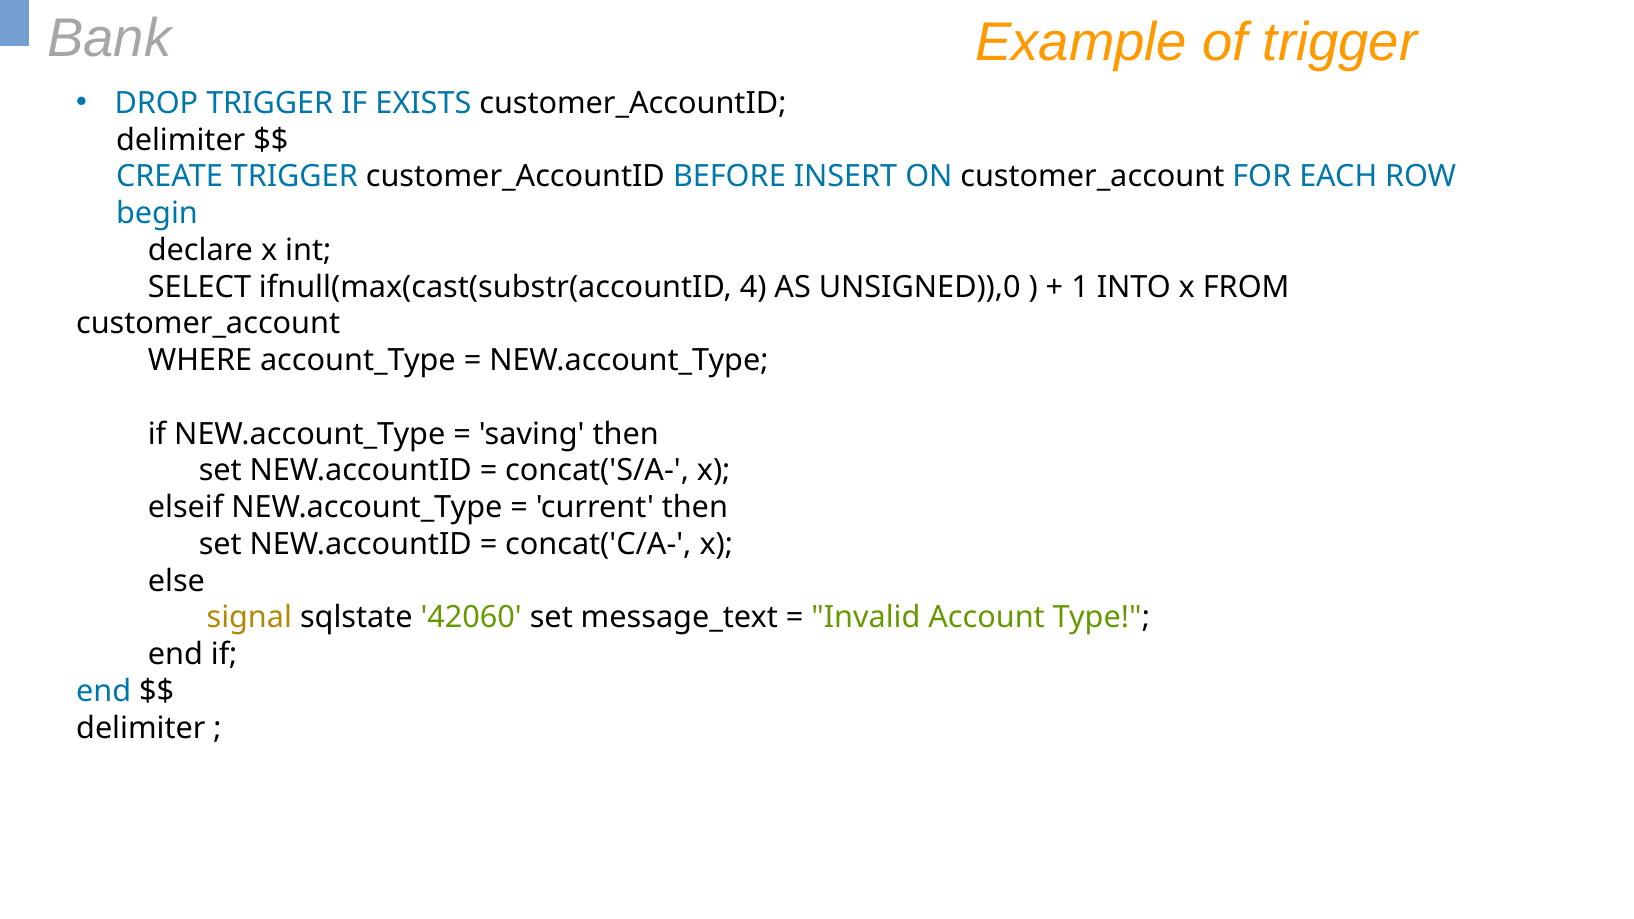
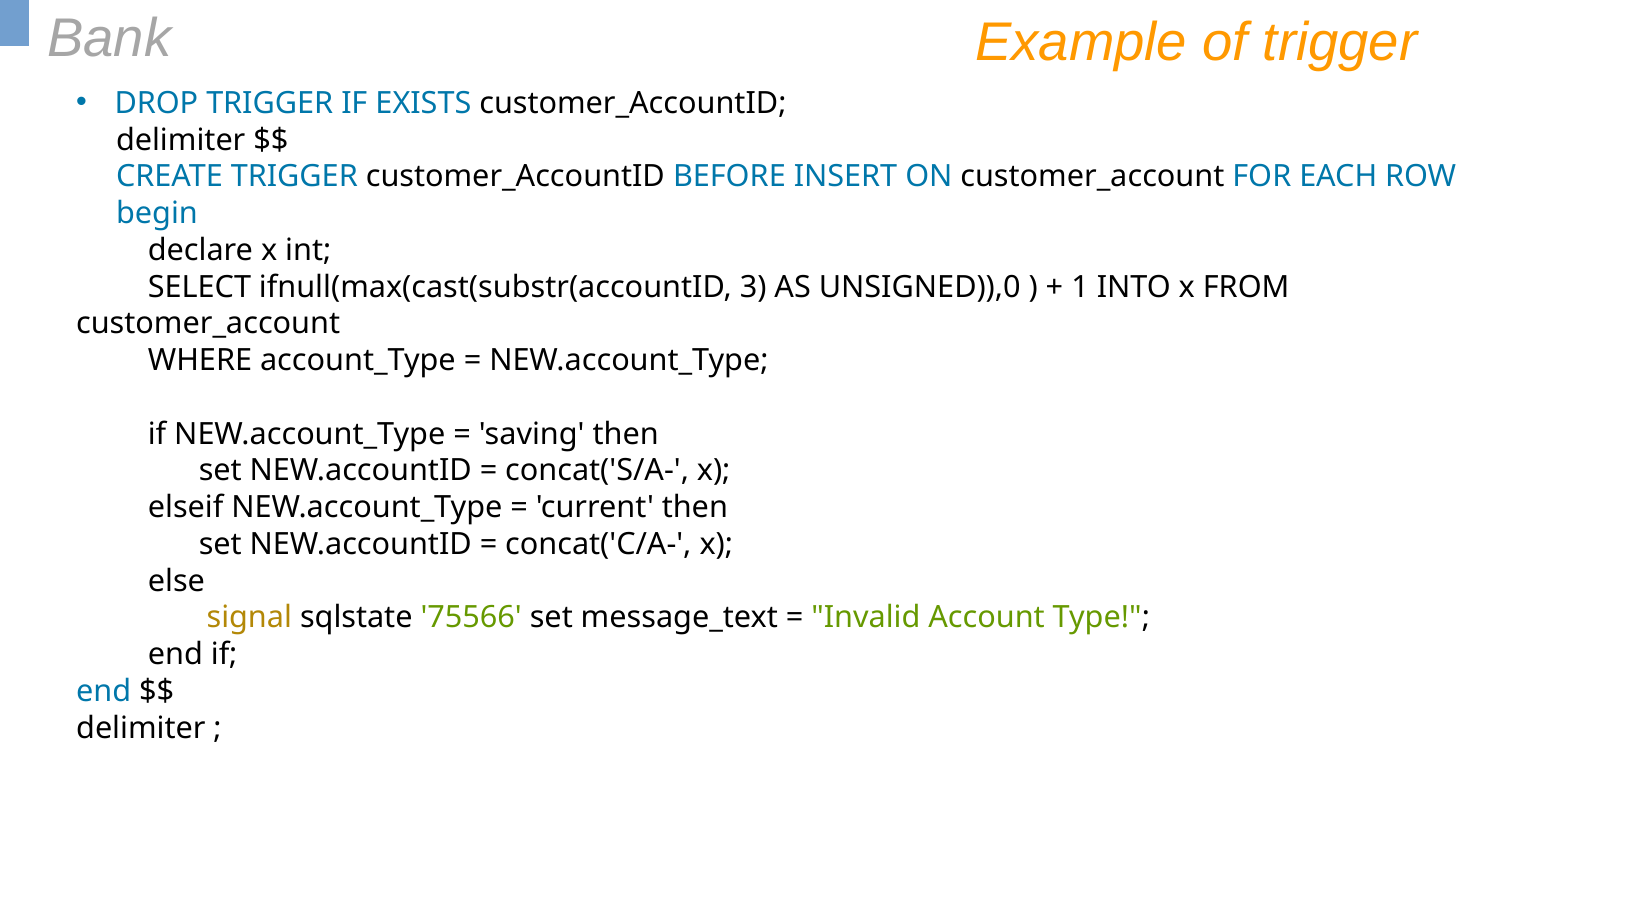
4: 4 -> 3 (753, 287)
42060: 42060 -> 75566 (471, 618)
